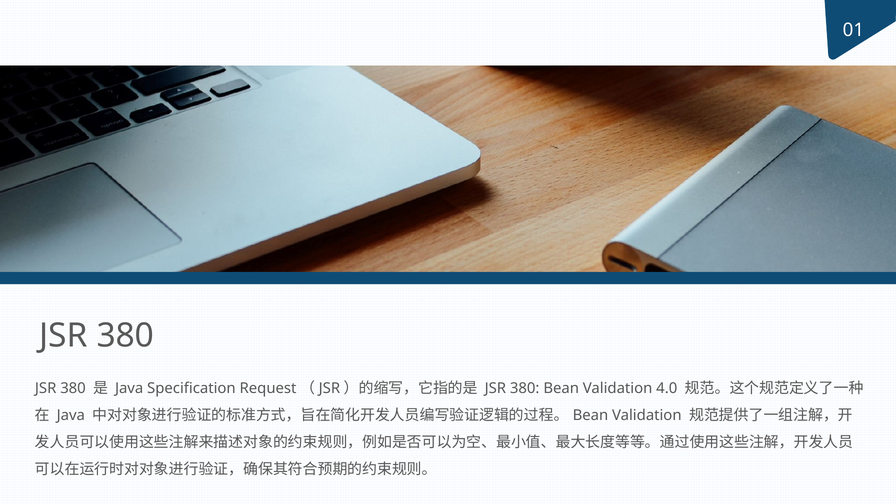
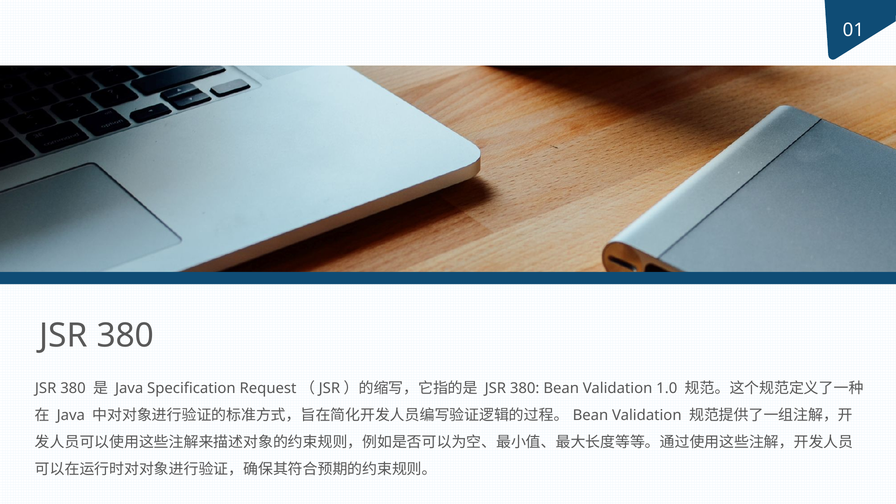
4.0: 4.0 -> 1.0 (667, 389)
